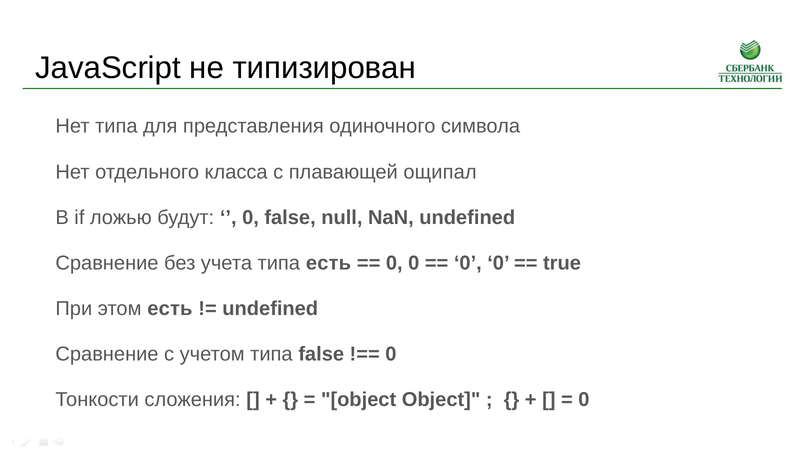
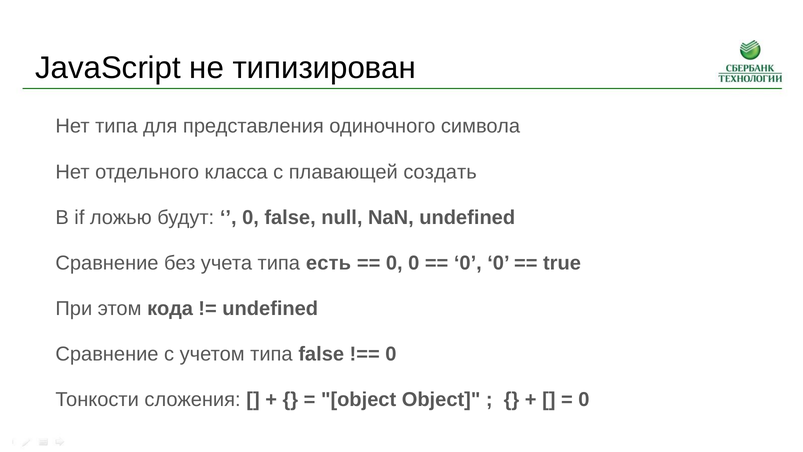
ощипал: ощипал -> создать (440, 172)
этом есть: есть -> кода (170, 308)
